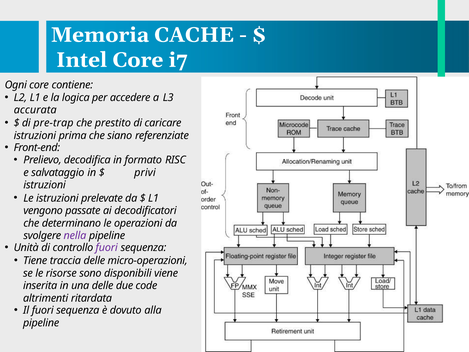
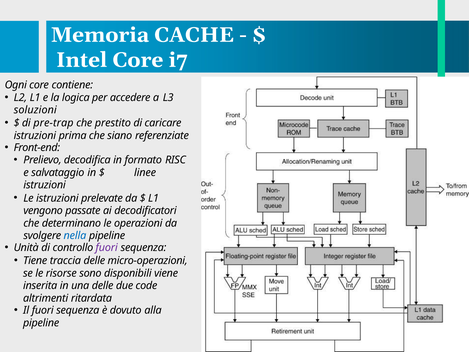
accurata: accurata -> soluzioni (35, 110)
privi: privi -> linee (145, 172)
nella colour: purple -> blue (75, 236)
